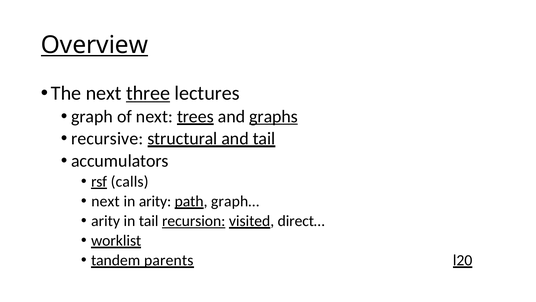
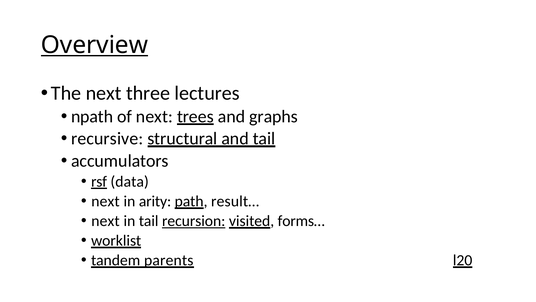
three underline: present -> none (148, 93)
graph: graph -> npath (92, 116)
graphs underline: present -> none (273, 116)
calls: calls -> data (130, 181)
graph…: graph… -> result… (235, 201)
arity: arity -> next (105, 221)
direct…: direct… -> forms… (301, 221)
